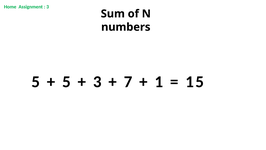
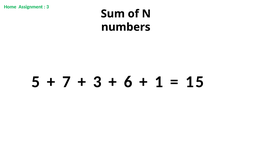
5: 5 -> 7 (66, 82)
7: 7 -> 6 (128, 82)
